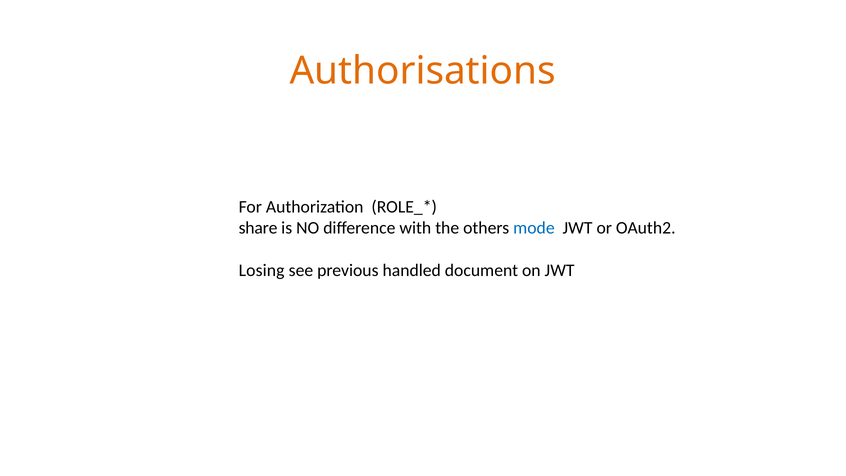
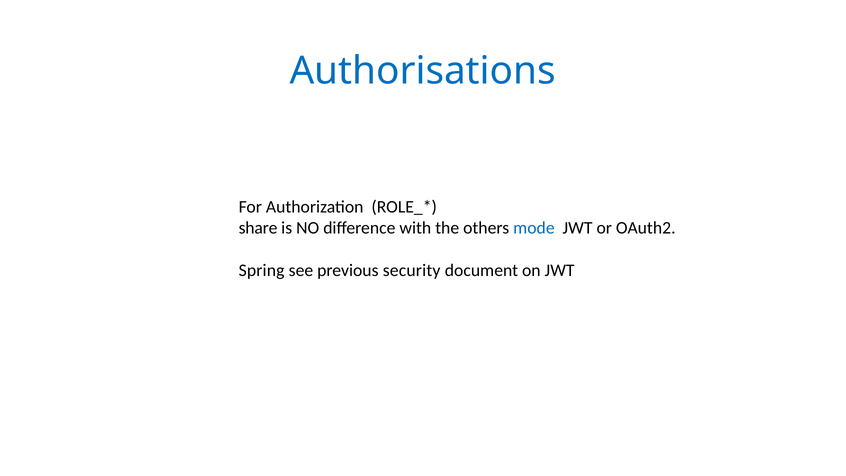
Authorisations colour: orange -> blue (423, 71)
Losing: Losing -> Spring (262, 270)
handled: handled -> security (412, 270)
